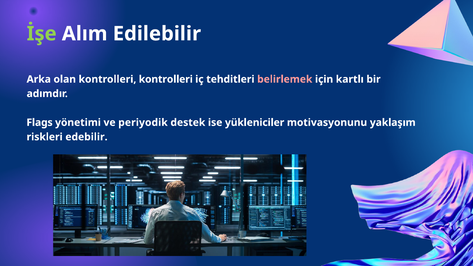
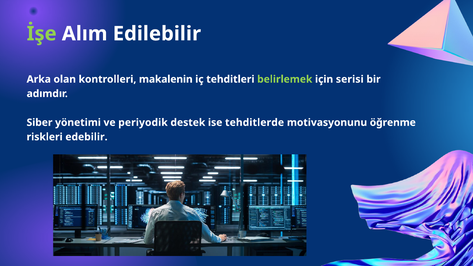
kontrolleri kontrolleri: kontrolleri -> makalenin (166, 79)
belirlemek colour: pink -> light green (285, 79)
kartlı: kartlı -> serisi (350, 79)
Flags: Flags -> Siber (40, 123)
yükleniciler: yükleniciler -> tehditlerde (255, 123)
yaklaşım: yaklaşım -> öğrenme (393, 123)
